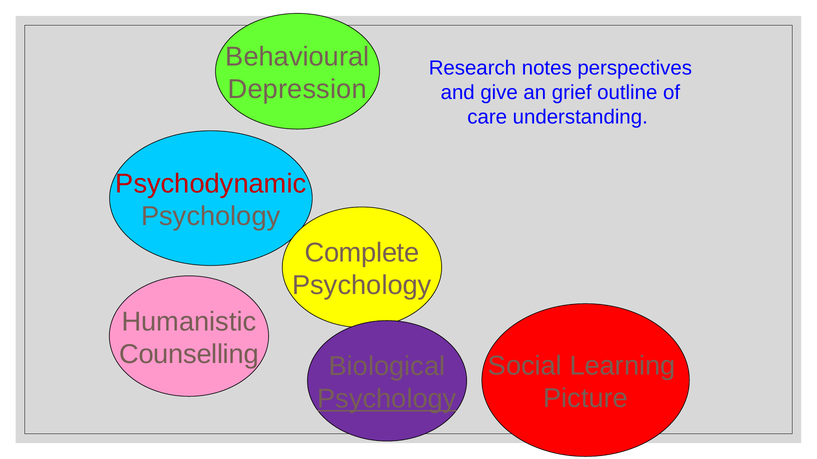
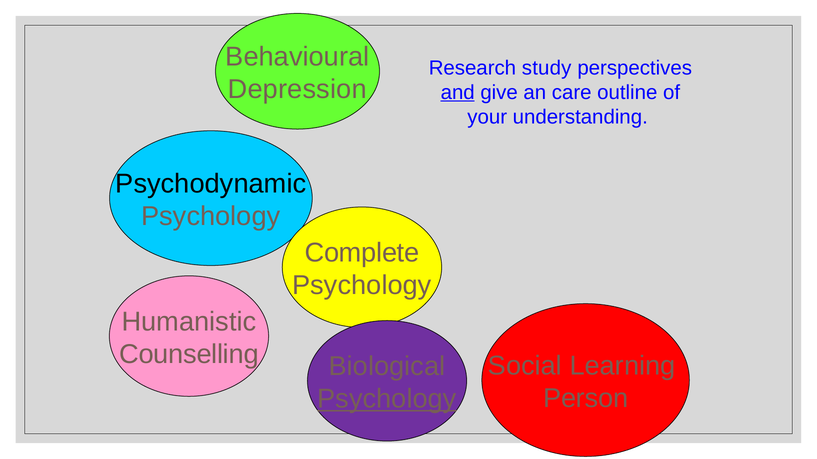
notes: notes -> study (547, 68)
and underline: none -> present (458, 92)
grief: grief -> care (572, 92)
care: care -> your (487, 117)
Psychodynamic colour: red -> black (211, 184)
Picture: Picture -> Person (586, 399)
